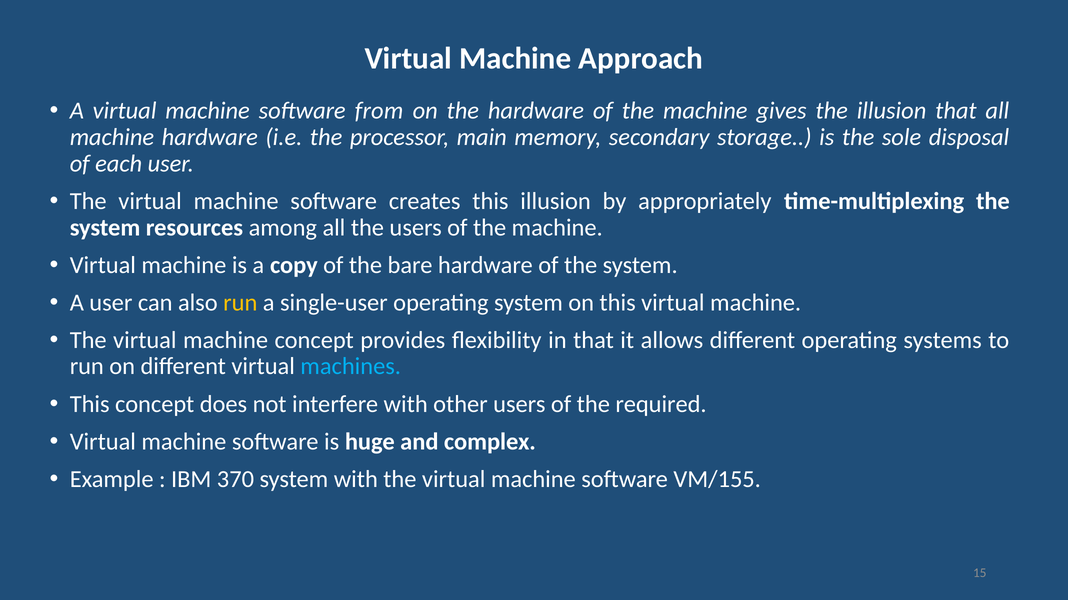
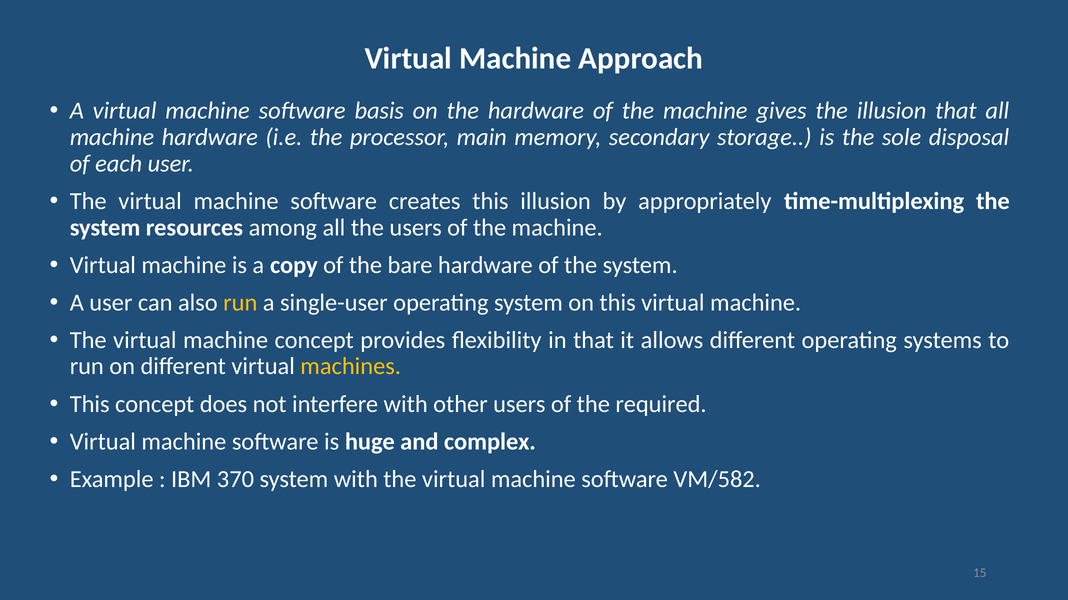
from: from -> basis (379, 111)
machines colour: light blue -> yellow (351, 367)
VM/155: VM/155 -> VM/582 (717, 480)
